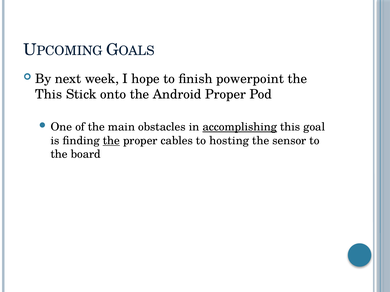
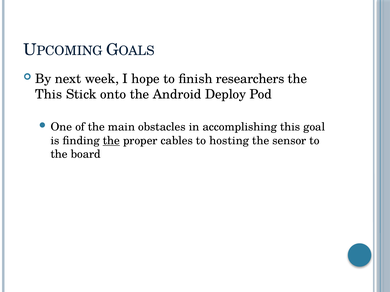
powerpoint: powerpoint -> researchers (250, 79)
Android Proper: Proper -> Deploy (226, 94)
accomplishing underline: present -> none (240, 127)
